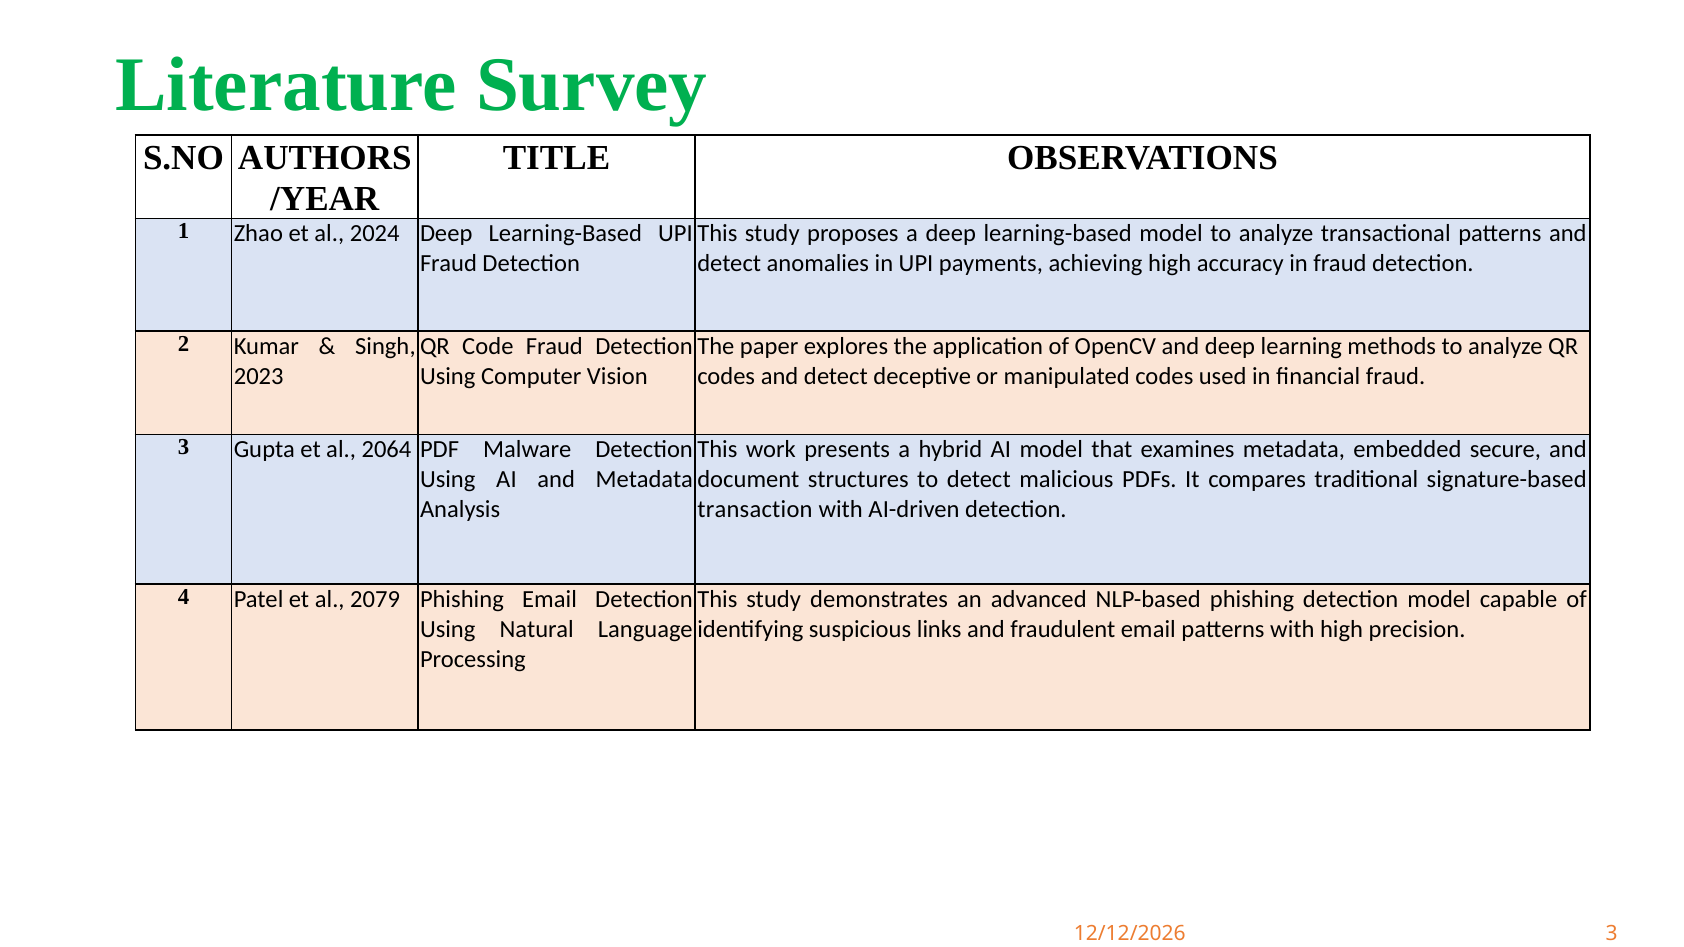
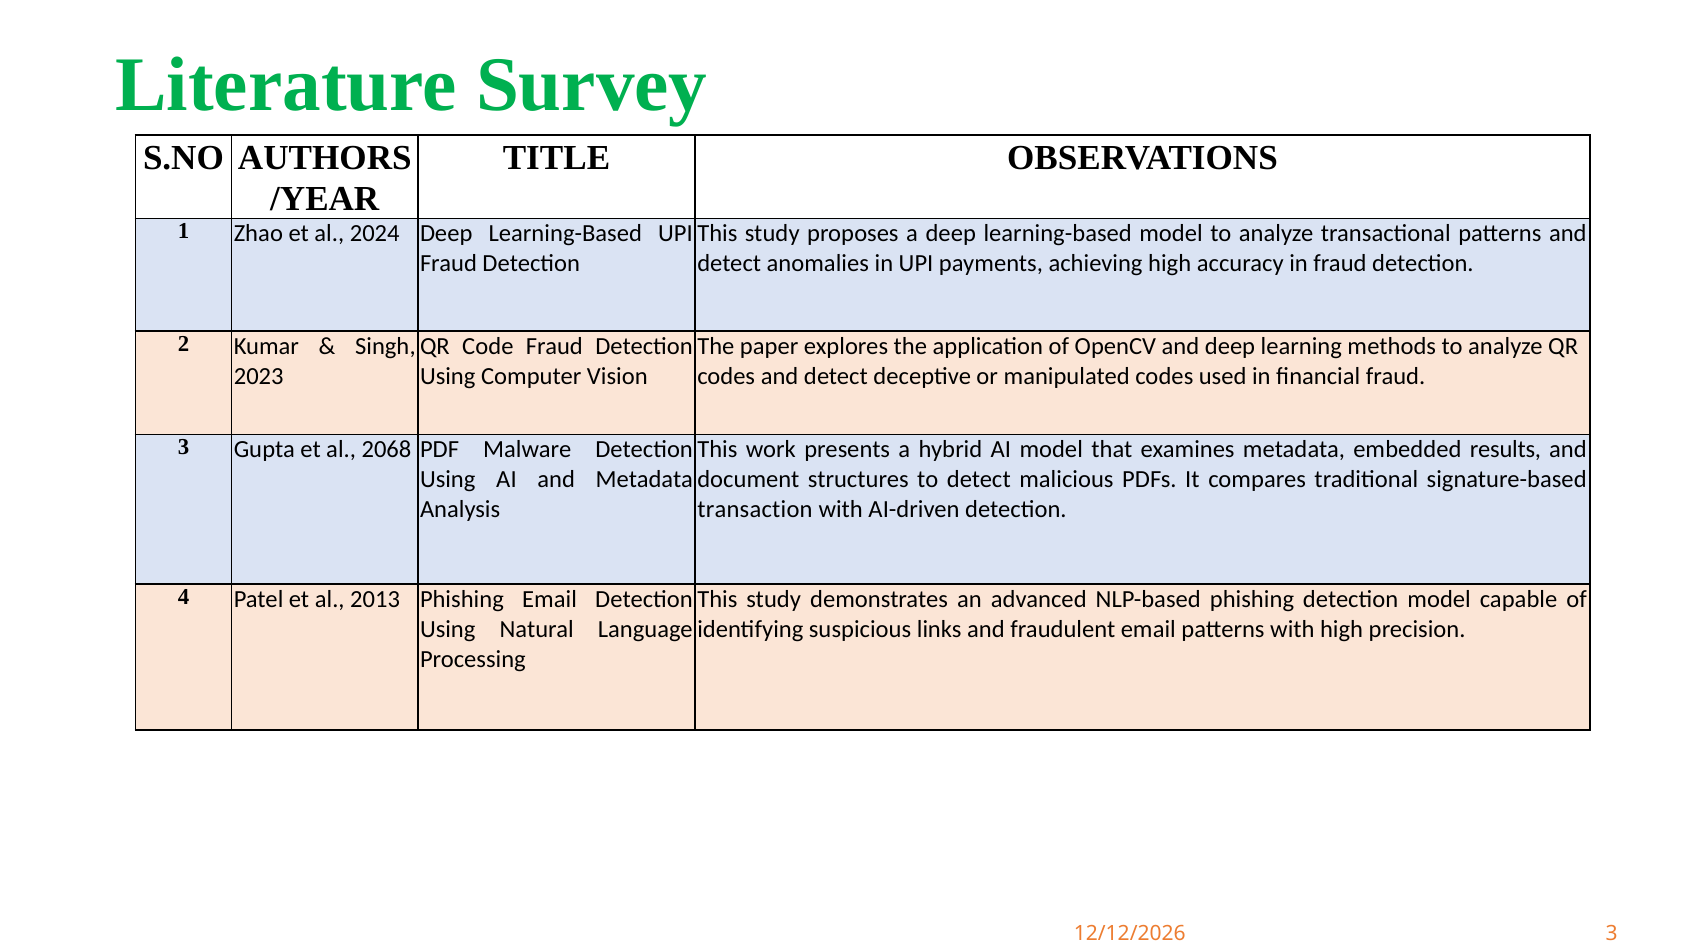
2064: 2064 -> 2068 (386, 450)
secure: secure -> results (1505, 450)
2079: 2079 -> 2013 (375, 600)
